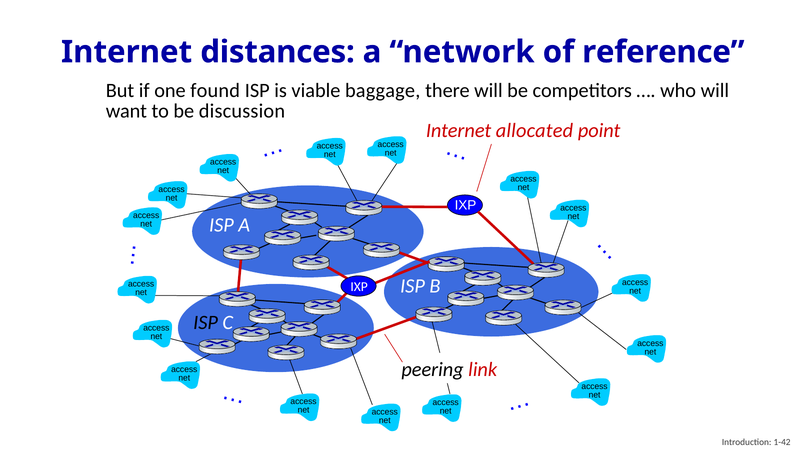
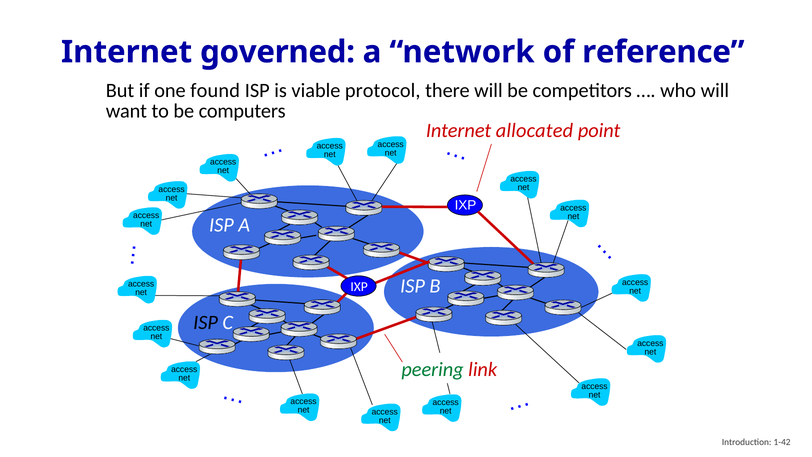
distances: distances -> governed (278, 52)
baggage: baggage -> protocol (383, 90)
discussion: discussion -> computers (242, 111)
peering colour: black -> green (433, 369)
